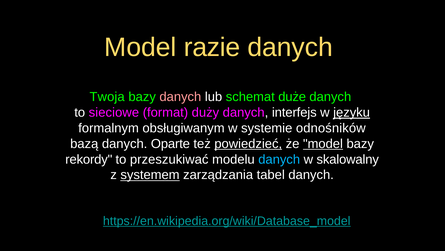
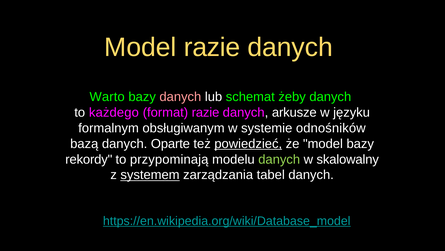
Twoja: Twoja -> Warto (107, 97)
duże: duże -> żeby (292, 97)
sieciowe: sieciowe -> każdego (114, 112)
format duży: duży -> razie (206, 112)
interfejs: interfejs -> arkusze (294, 112)
języku underline: present -> none (352, 112)
model underline: present -> none (323, 143)
przeszukiwać: przeszukiwać -> przypominają (169, 159)
danych colour: light blue -> light green (279, 159)
